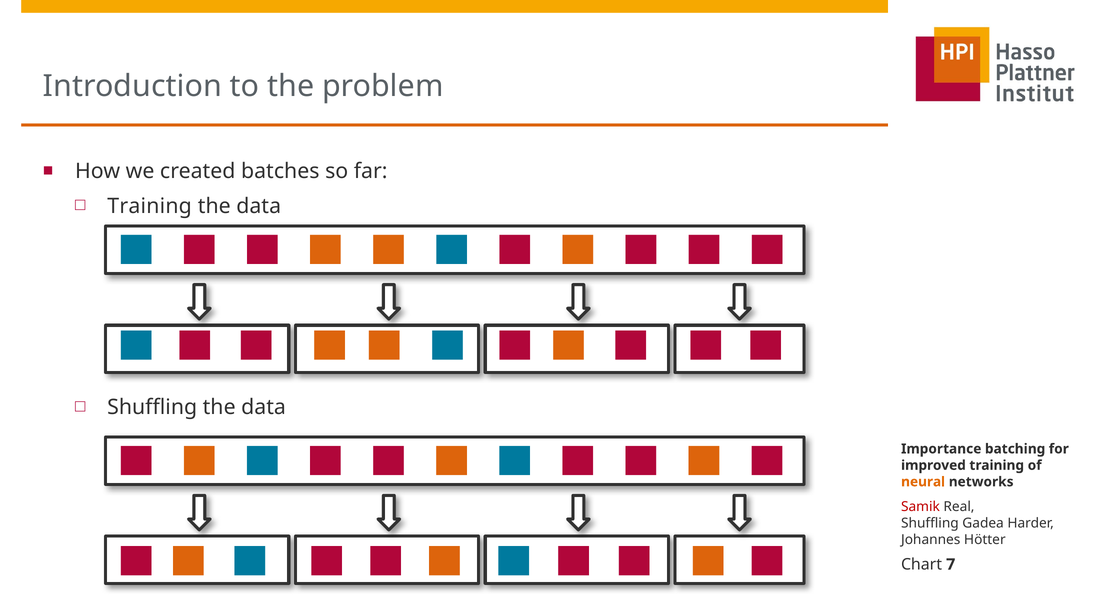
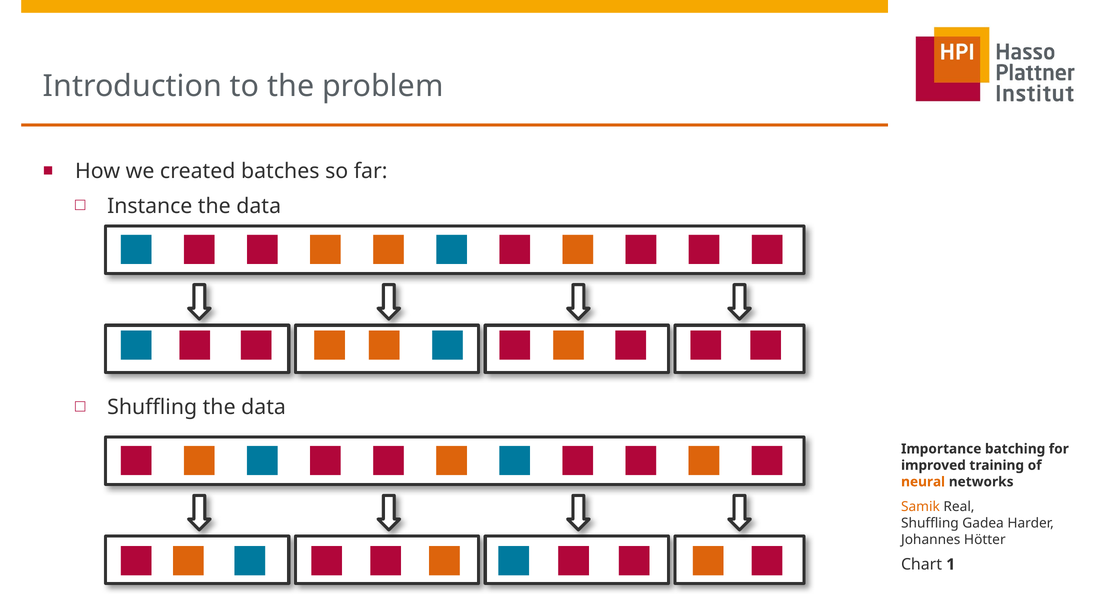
Training: Training -> Instance (150, 206)
Samik colour: red -> orange (920, 507)
7: 7 -> 1 (951, 564)
